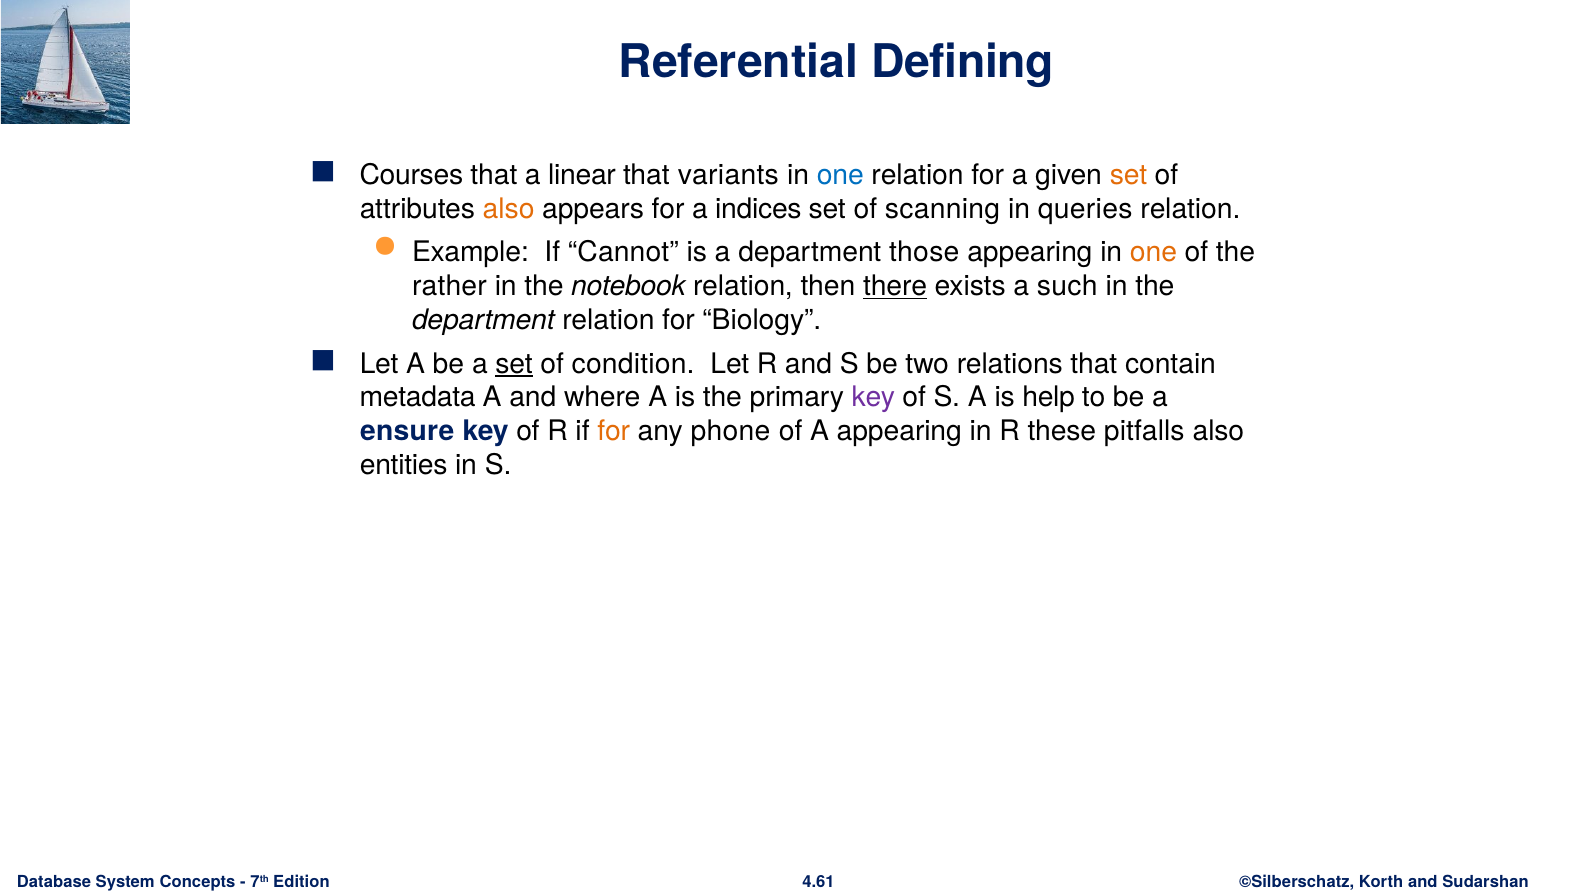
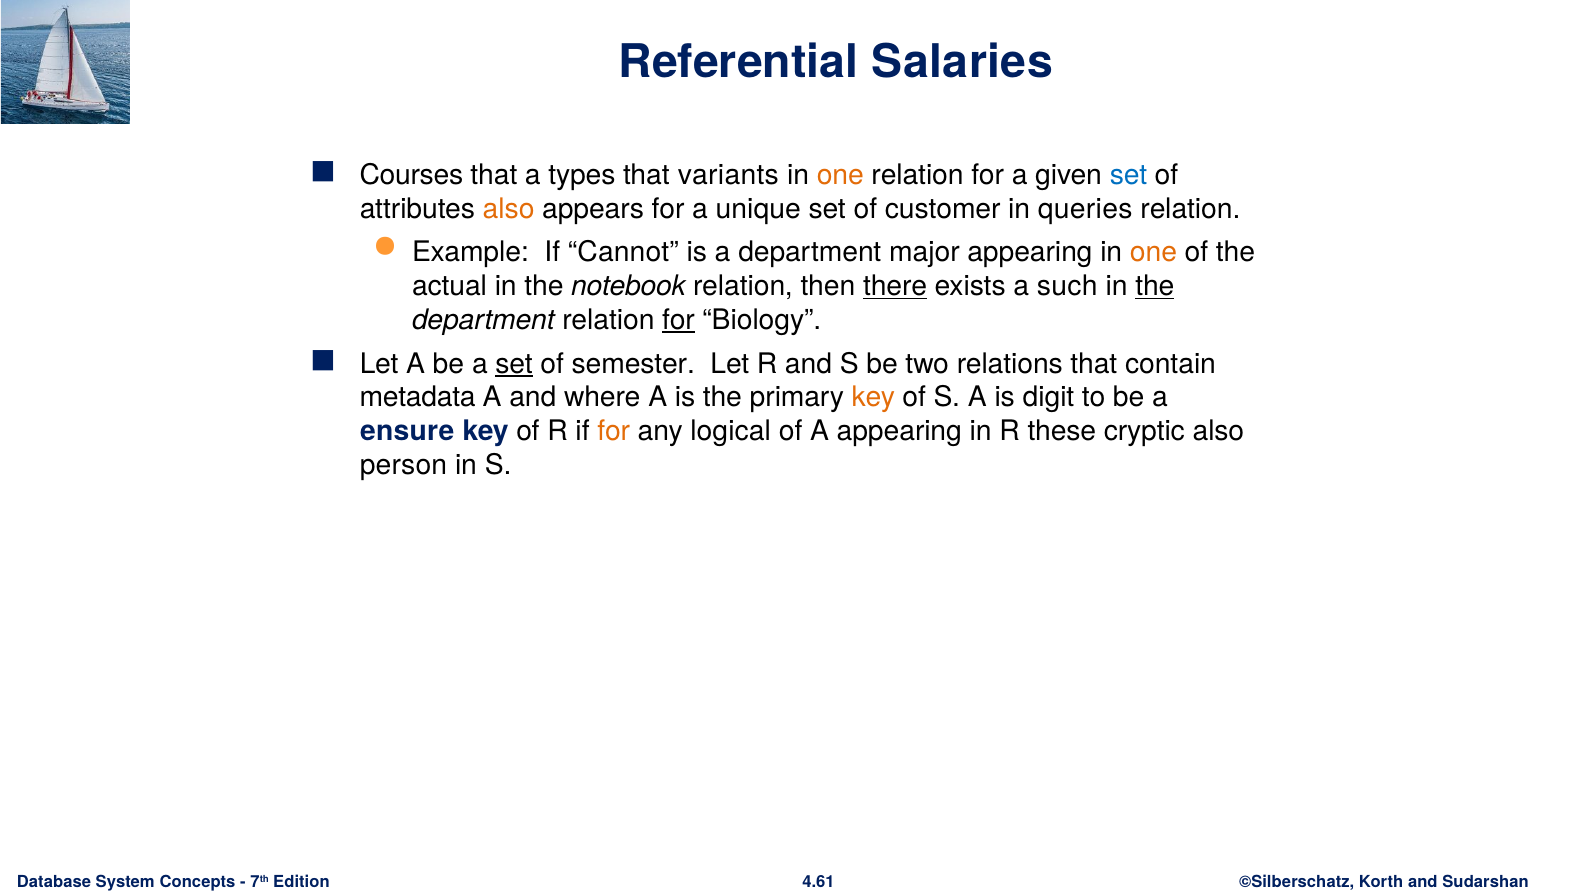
Defining: Defining -> Salaries (962, 62)
linear: linear -> types (582, 175)
one colour: blue -> orange (840, 175)
set colour: orange -> blue (1128, 175)
indices: indices -> unique (758, 209)
scanning: scanning -> customer (943, 209)
those: those -> major (924, 252)
rather: rather -> actual (450, 286)
the underline: none -> present (1155, 286)
for underline: none -> present (679, 320)
condition: condition -> semester (633, 364)
key colour: purple -> orange (873, 398)
help: help -> digit (1049, 398)
phone: phone -> logical (731, 431)
pitfalls: pitfalls -> cryptic (1144, 431)
entities: entities -> person (403, 465)
